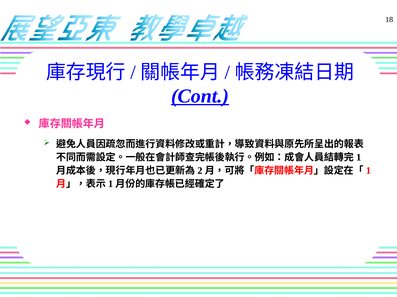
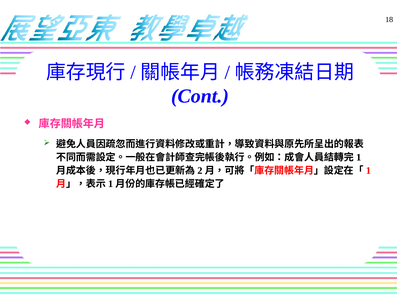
Cont underline: present -> none (200, 96)
